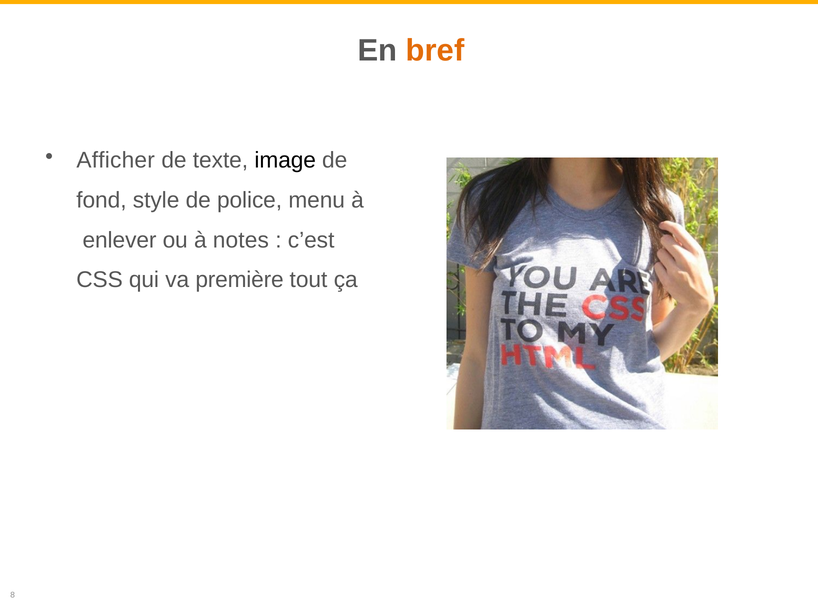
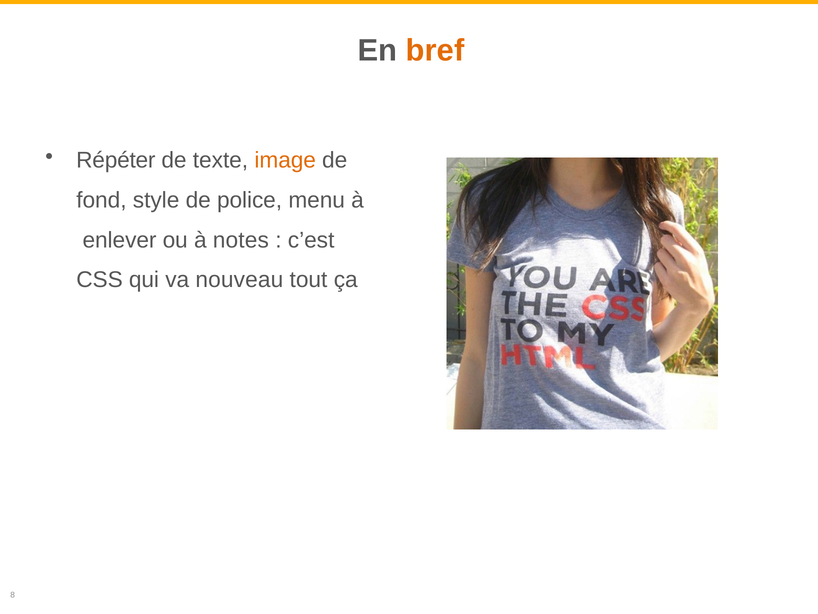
Afficher: Afficher -> Répéter (116, 160)
image colour: black -> orange (285, 160)
première: première -> nouveau (239, 280)
